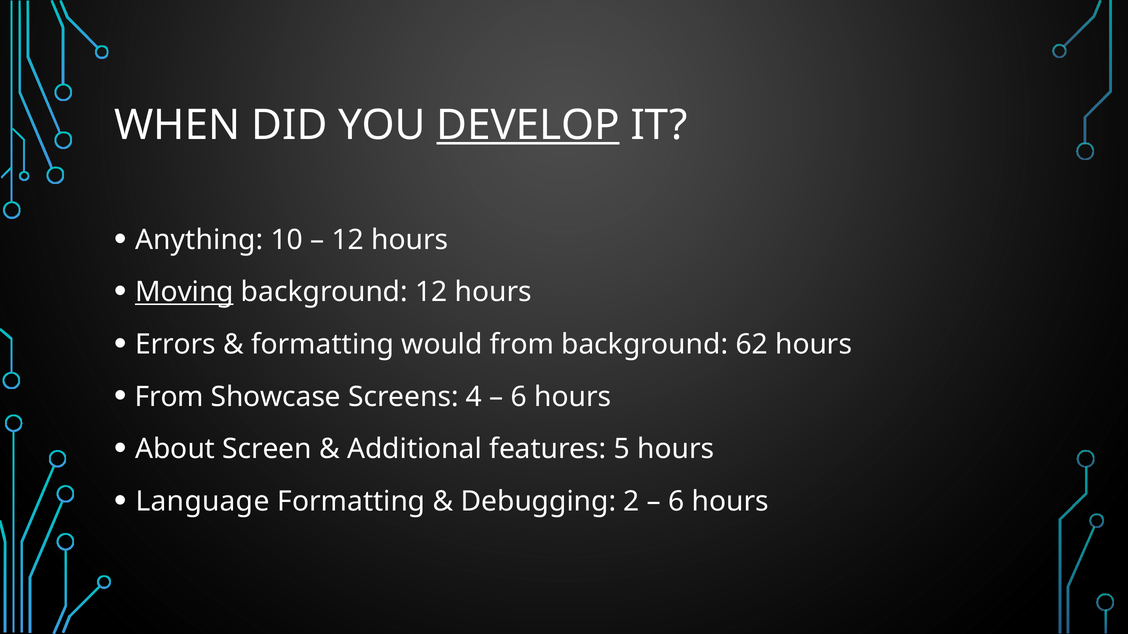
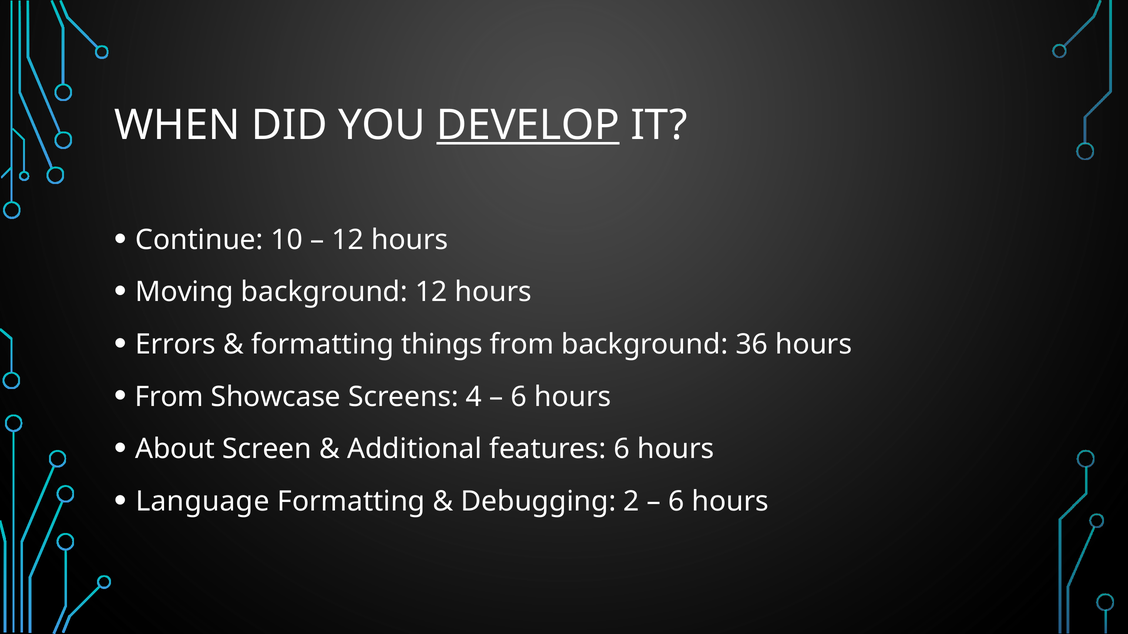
Anything: Anything -> Continue (199, 240)
Moving underline: present -> none (184, 292)
would: would -> things (442, 345)
62: 62 -> 36 (752, 345)
features 5: 5 -> 6 (622, 449)
